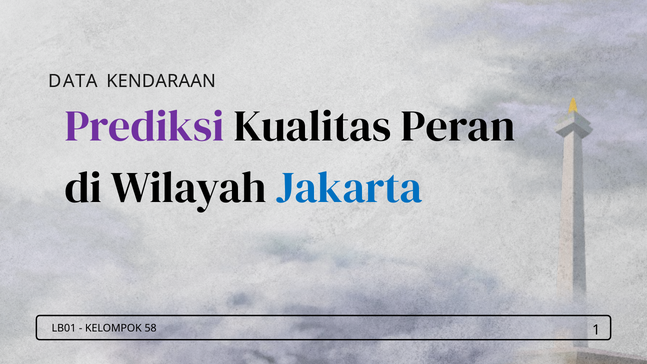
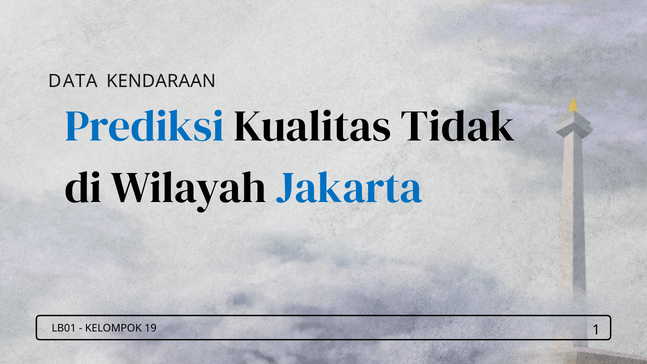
Prediksi colour: purple -> blue (144, 126)
Peran: Peran -> Tidak (458, 126)
58: 58 -> 19 (151, 328)
